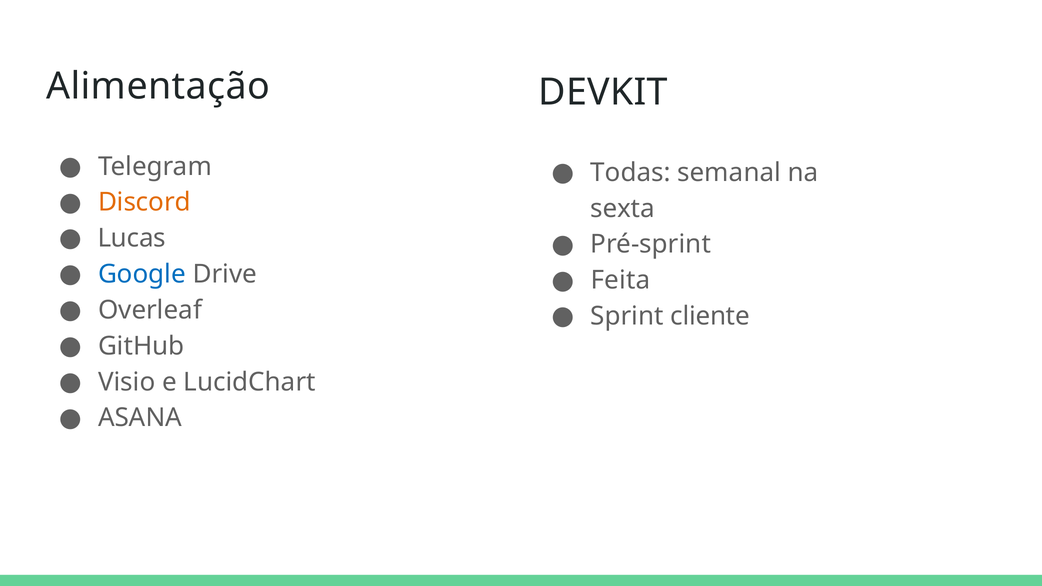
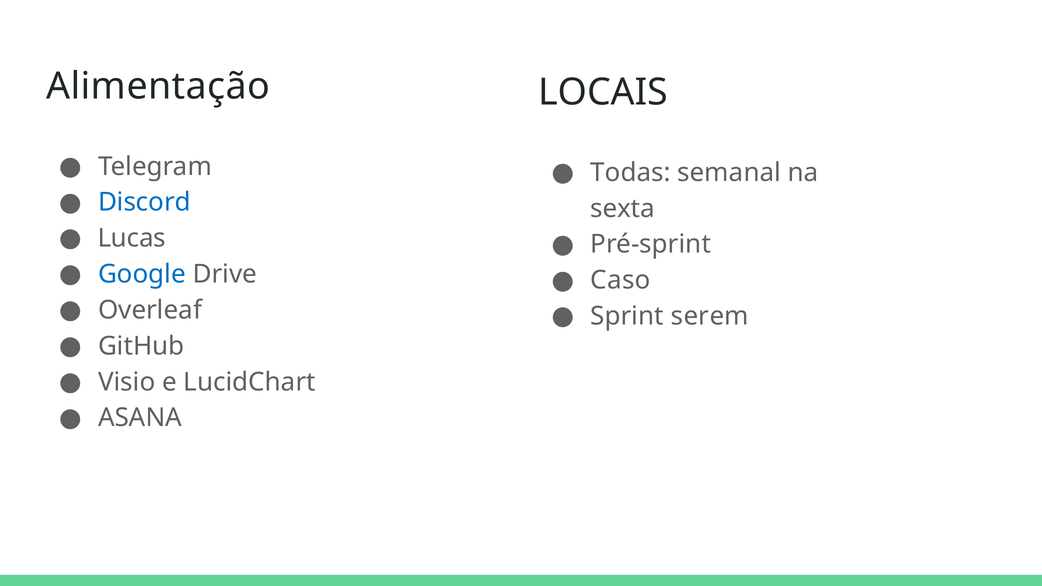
DEVKIT: DEVKIT -> LOCAIS (603, 92)
Discord colour: orange -> blue (144, 202)
Feita: Feita -> Caso (621, 280)
cliente: cliente -> serem (710, 316)
